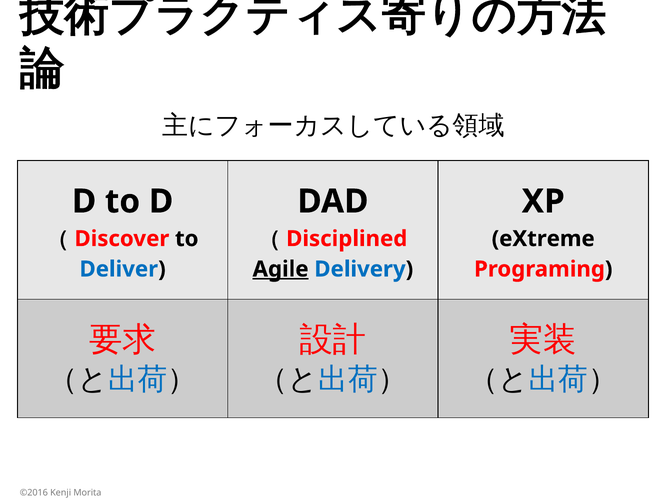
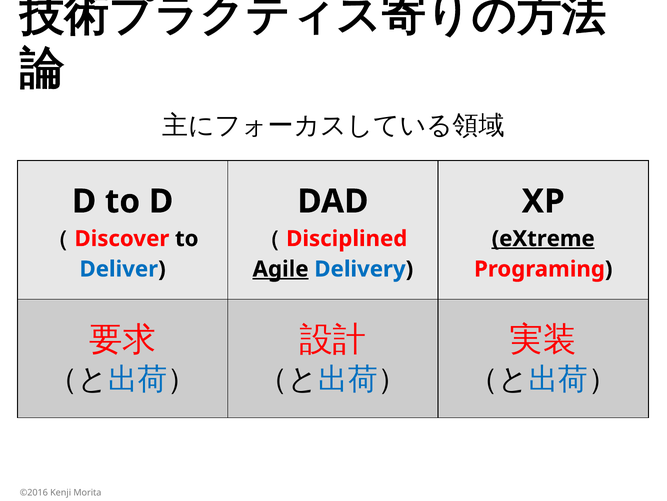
eXtreme underline: none -> present (543, 238)
